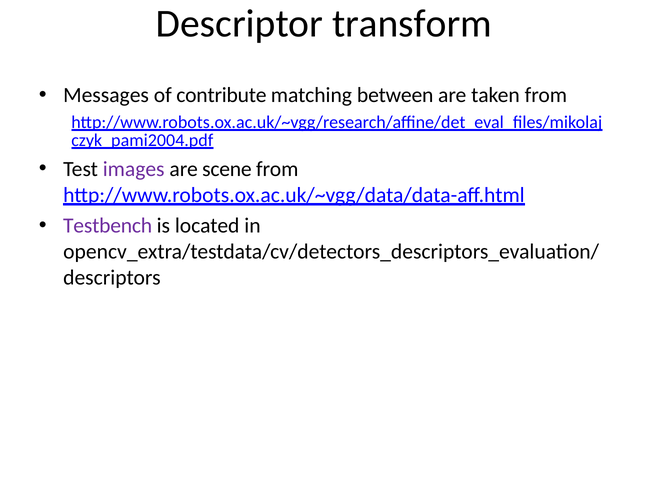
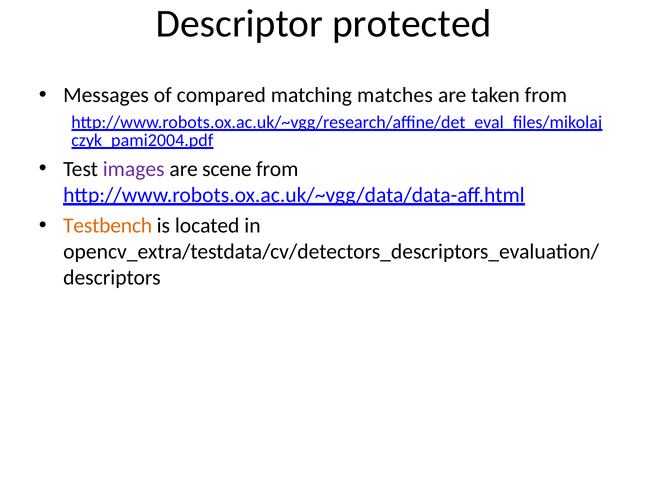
transform: transform -> protected (412, 24)
contribute: contribute -> compared (221, 95)
between: between -> matches (395, 95)
Testbench colour: purple -> orange (108, 226)
